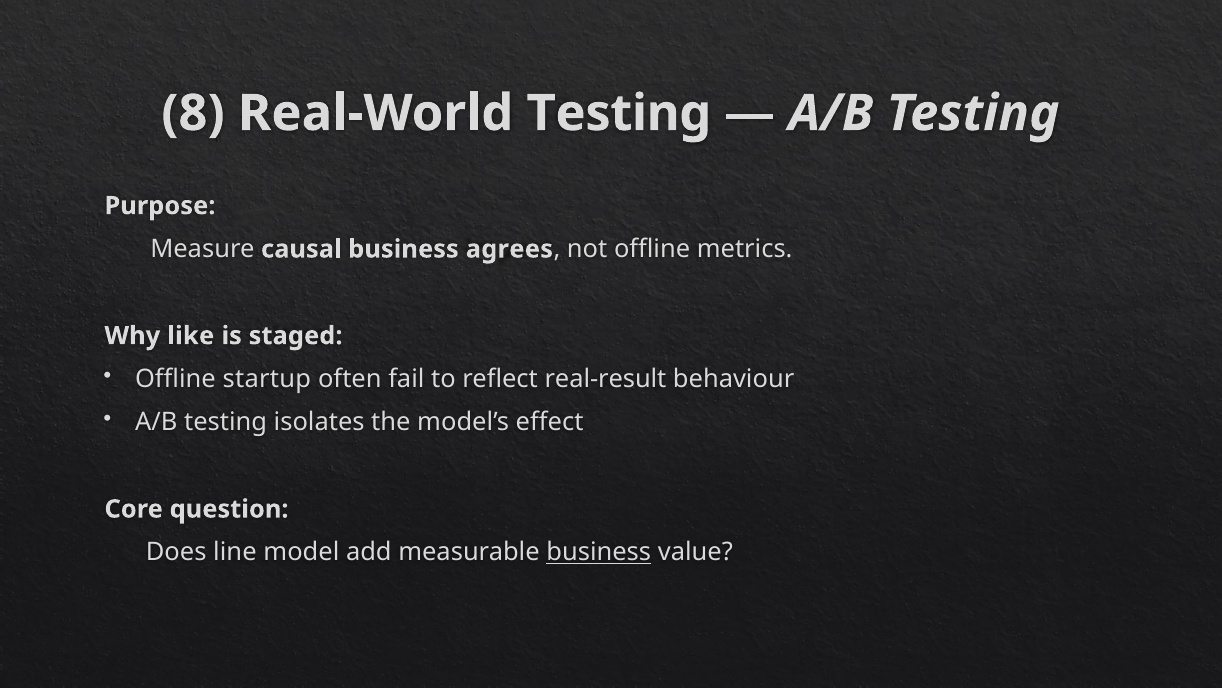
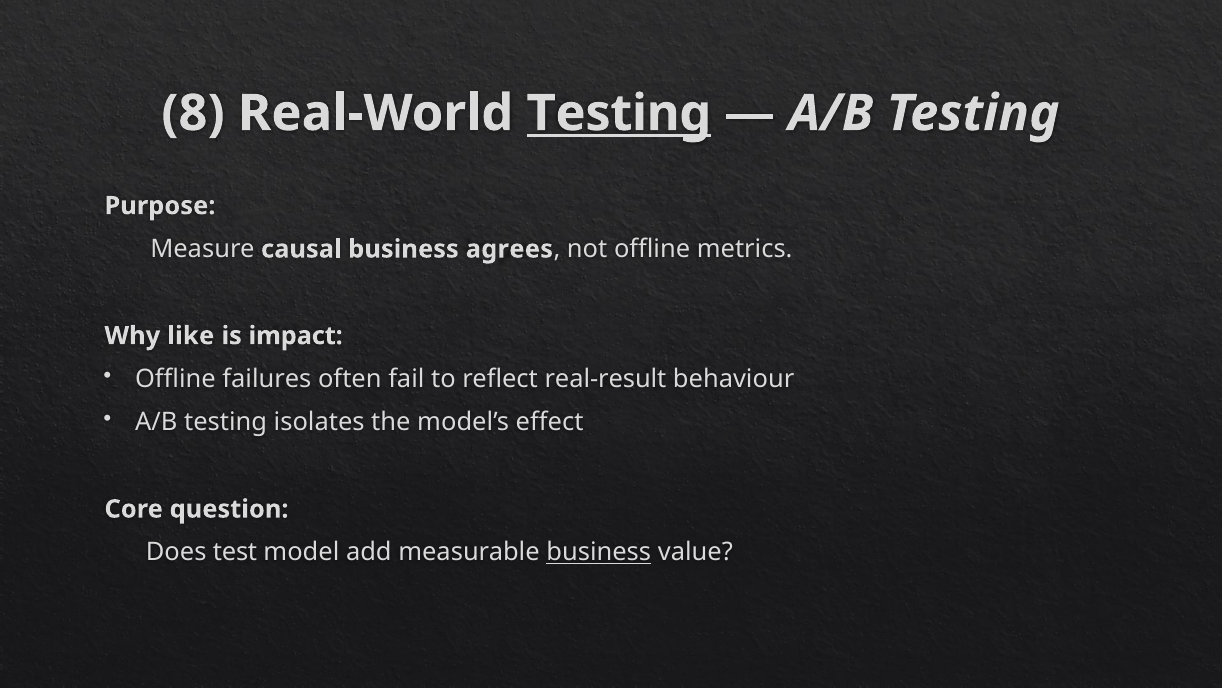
Testing underline: none -> present (619, 113)
staged: staged -> impact (296, 335)
startup: startup -> failures (267, 379)
line: line -> test (235, 552)
